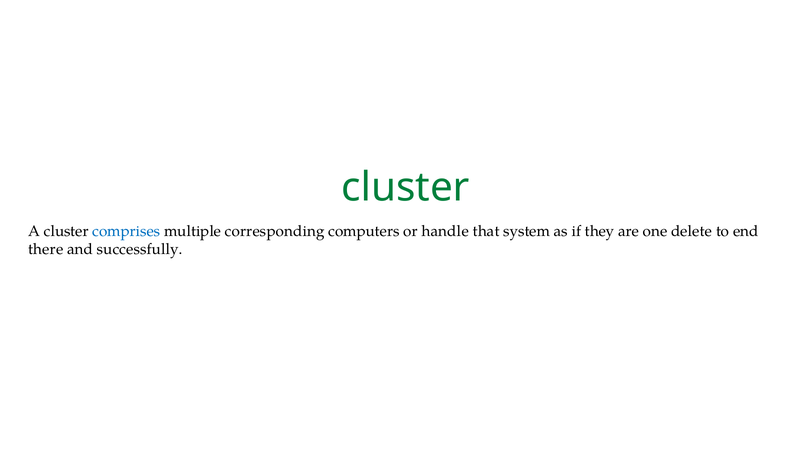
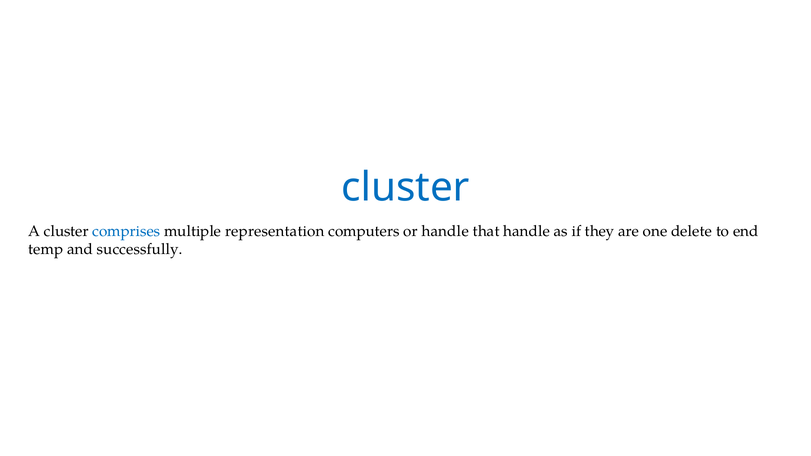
cluster colour: green -> blue (405, 187)
corresponding: corresponding -> representation (275, 231)
that system: system -> handle (527, 231)
there: there -> temp (46, 249)
